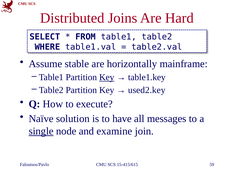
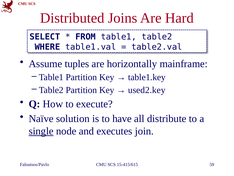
stable: stable -> tuples (77, 64)
Key underline: present -> none (107, 77)
messages: messages -> distribute (167, 118)
examine: examine -> executes (114, 131)
